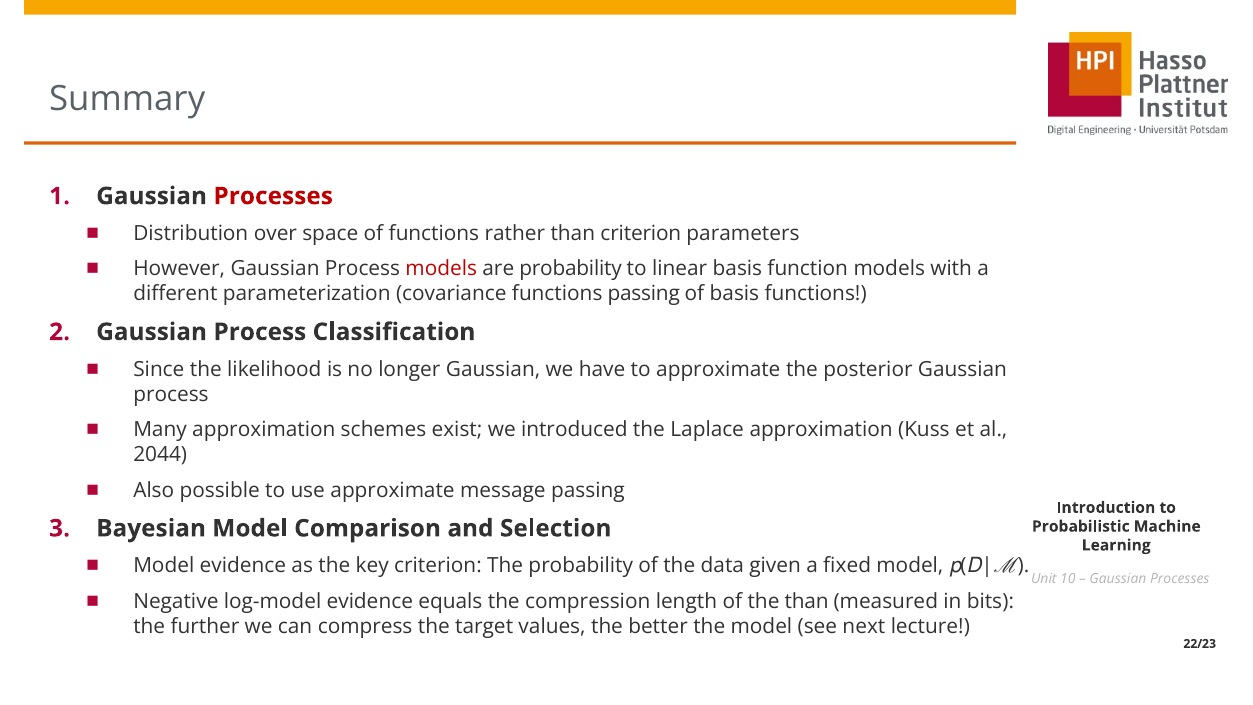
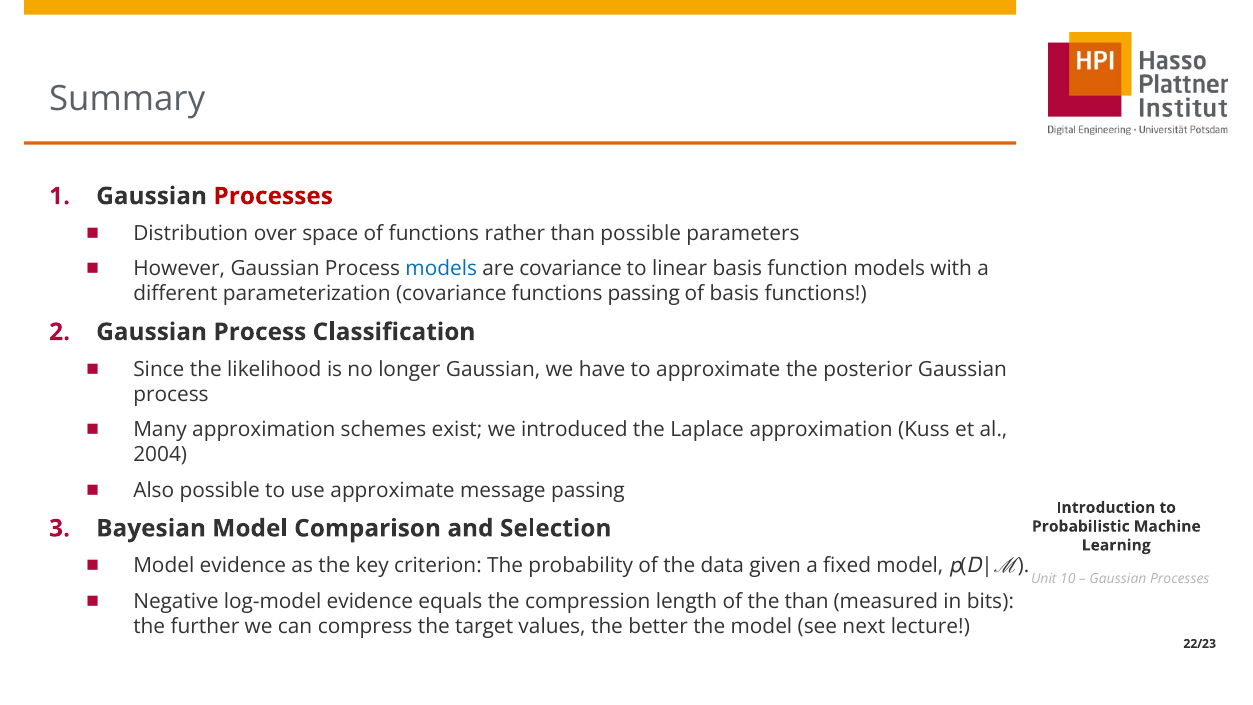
than criterion: criterion -> possible (641, 233)
models colour: red -> blue (441, 269)
are probability: probability -> covariance (571, 269)
2044: 2044 -> 2004 (160, 455)
